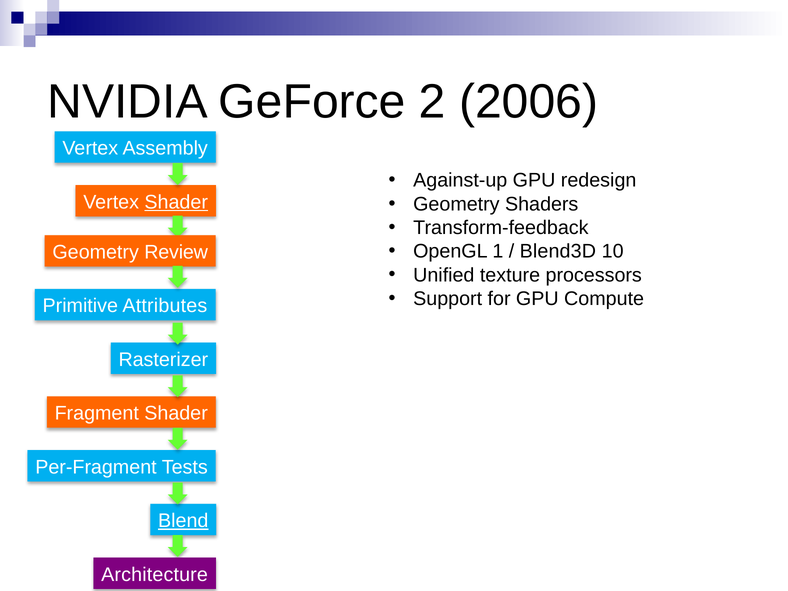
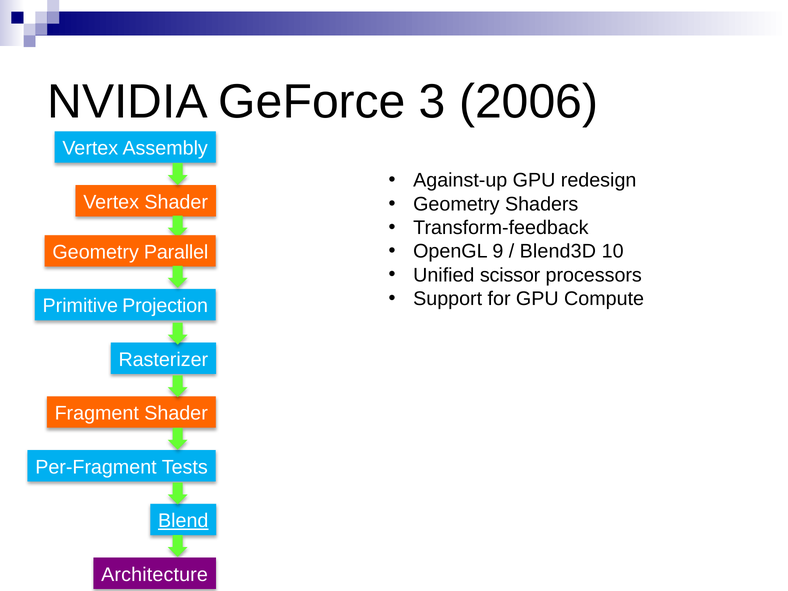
2: 2 -> 3 (432, 102)
Shader underline: present -> none (176, 202)
1: 1 -> 9 (498, 251)
Review: Review -> Parallel (176, 252)
texture: texture -> scissor (510, 275)
Attributes: Attributes -> Projection (165, 306)
